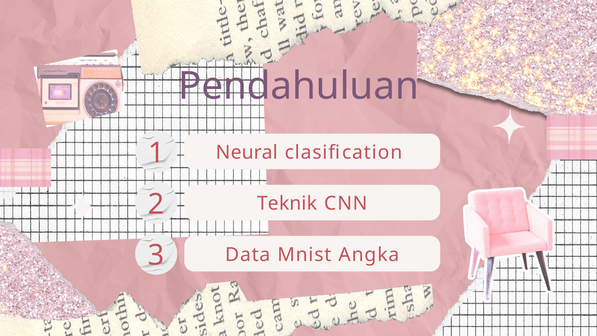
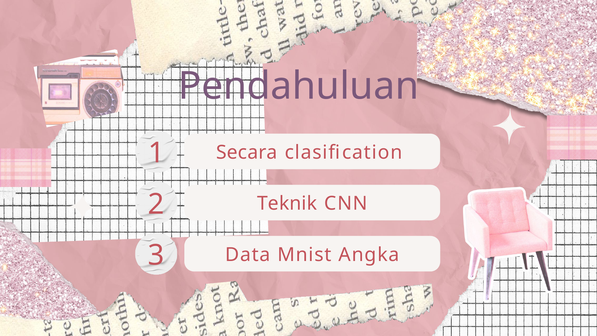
Neural: Neural -> Secara (247, 152)
